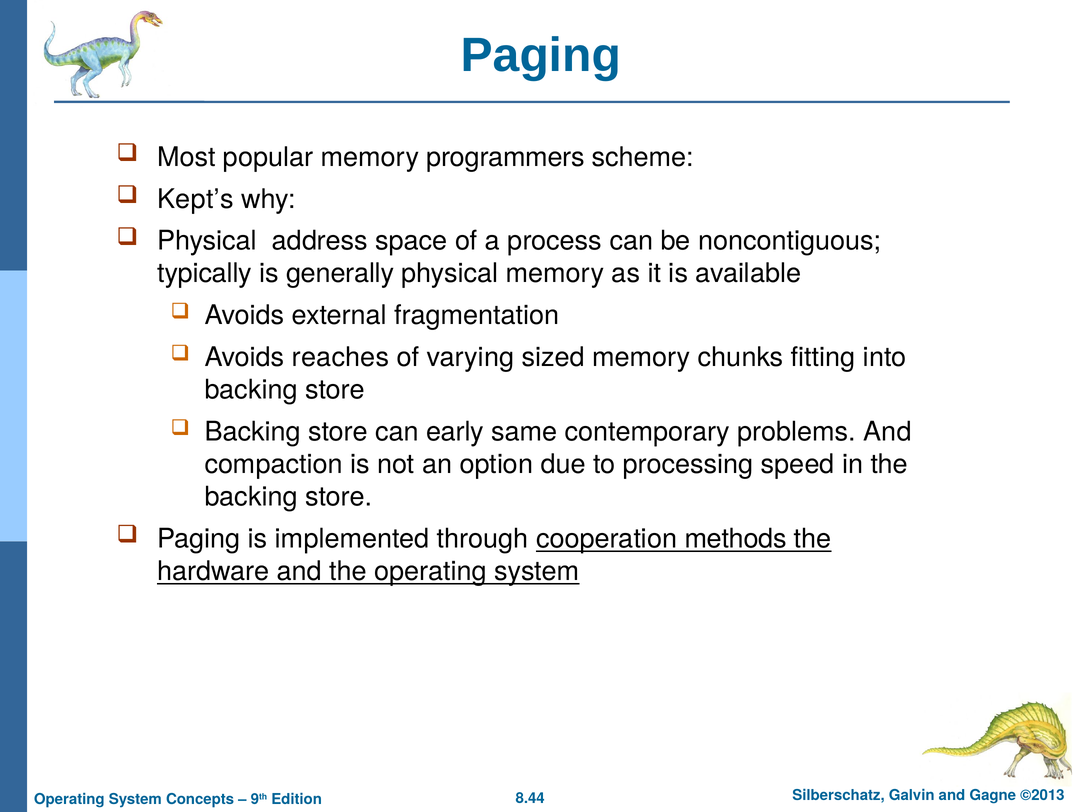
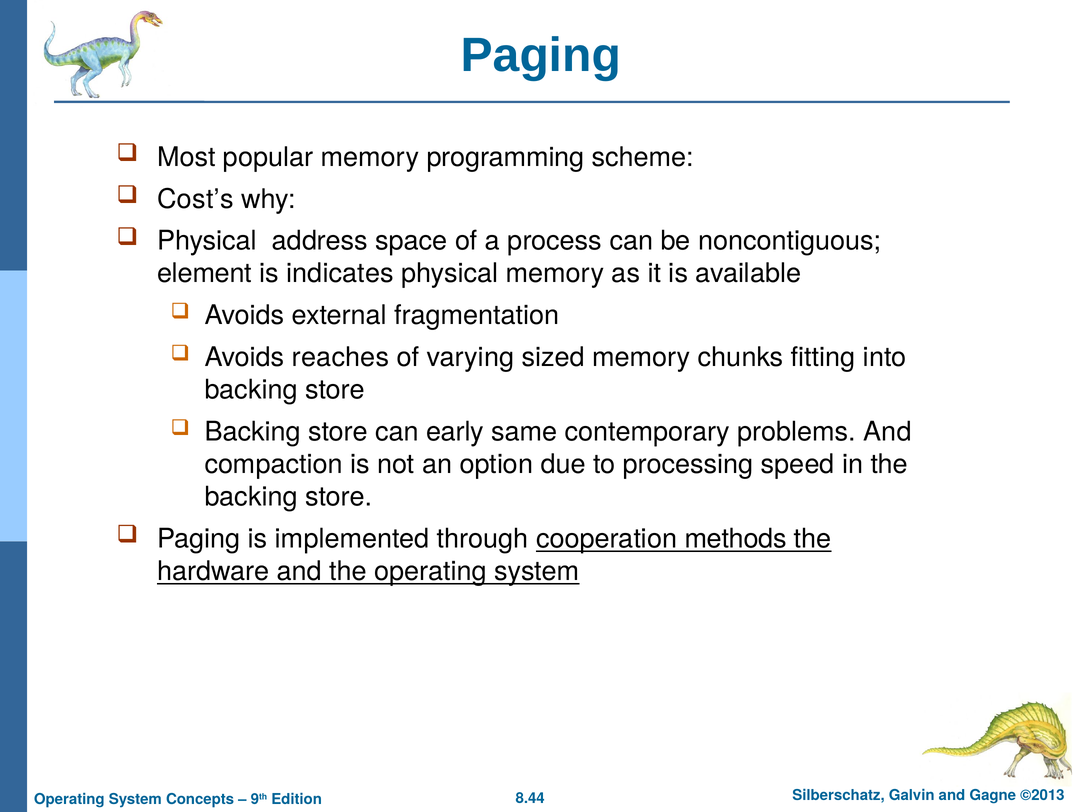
programmers: programmers -> programming (505, 157)
Kept’s: Kept’s -> Cost’s (195, 199)
typically: typically -> element (205, 273)
generally: generally -> indicates (340, 273)
